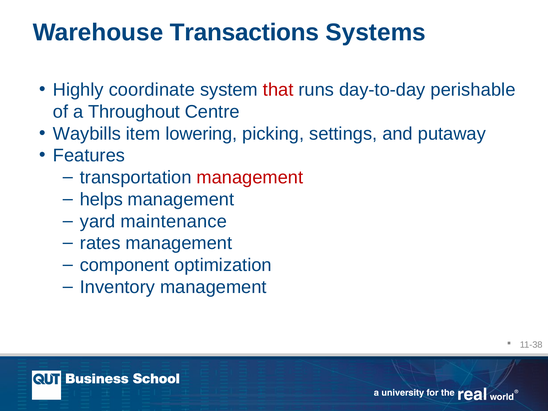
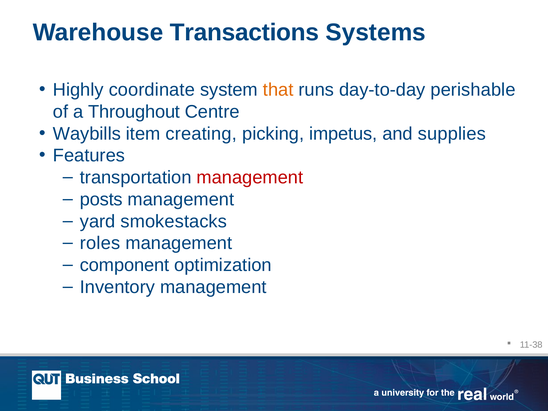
that colour: red -> orange (278, 90)
lowering: lowering -> creating (201, 134)
settings: settings -> impetus (343, 134)
putaway: putaway -> supplies (452, 134)
helps: helps -> posts (101, 199)
maintenance: maintenance -> smokestacks (174, 221)
rates: rates -> roles (100, 243)
